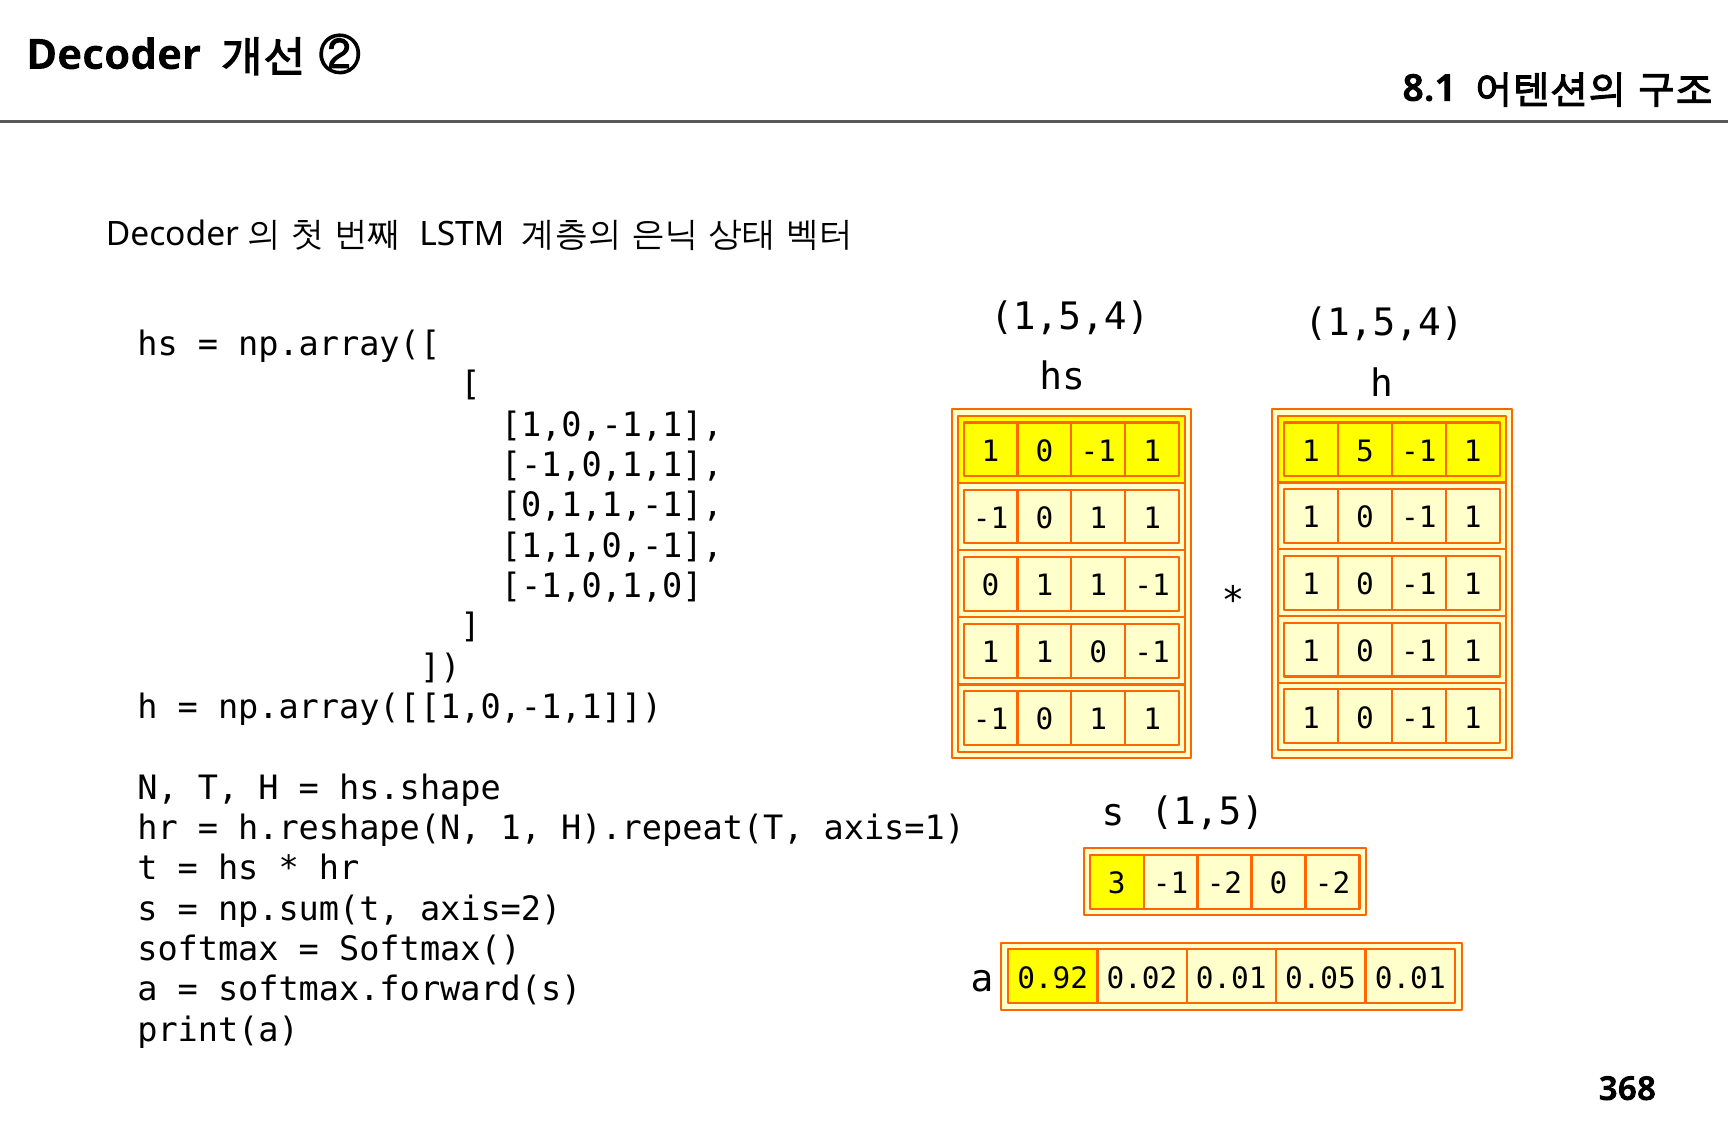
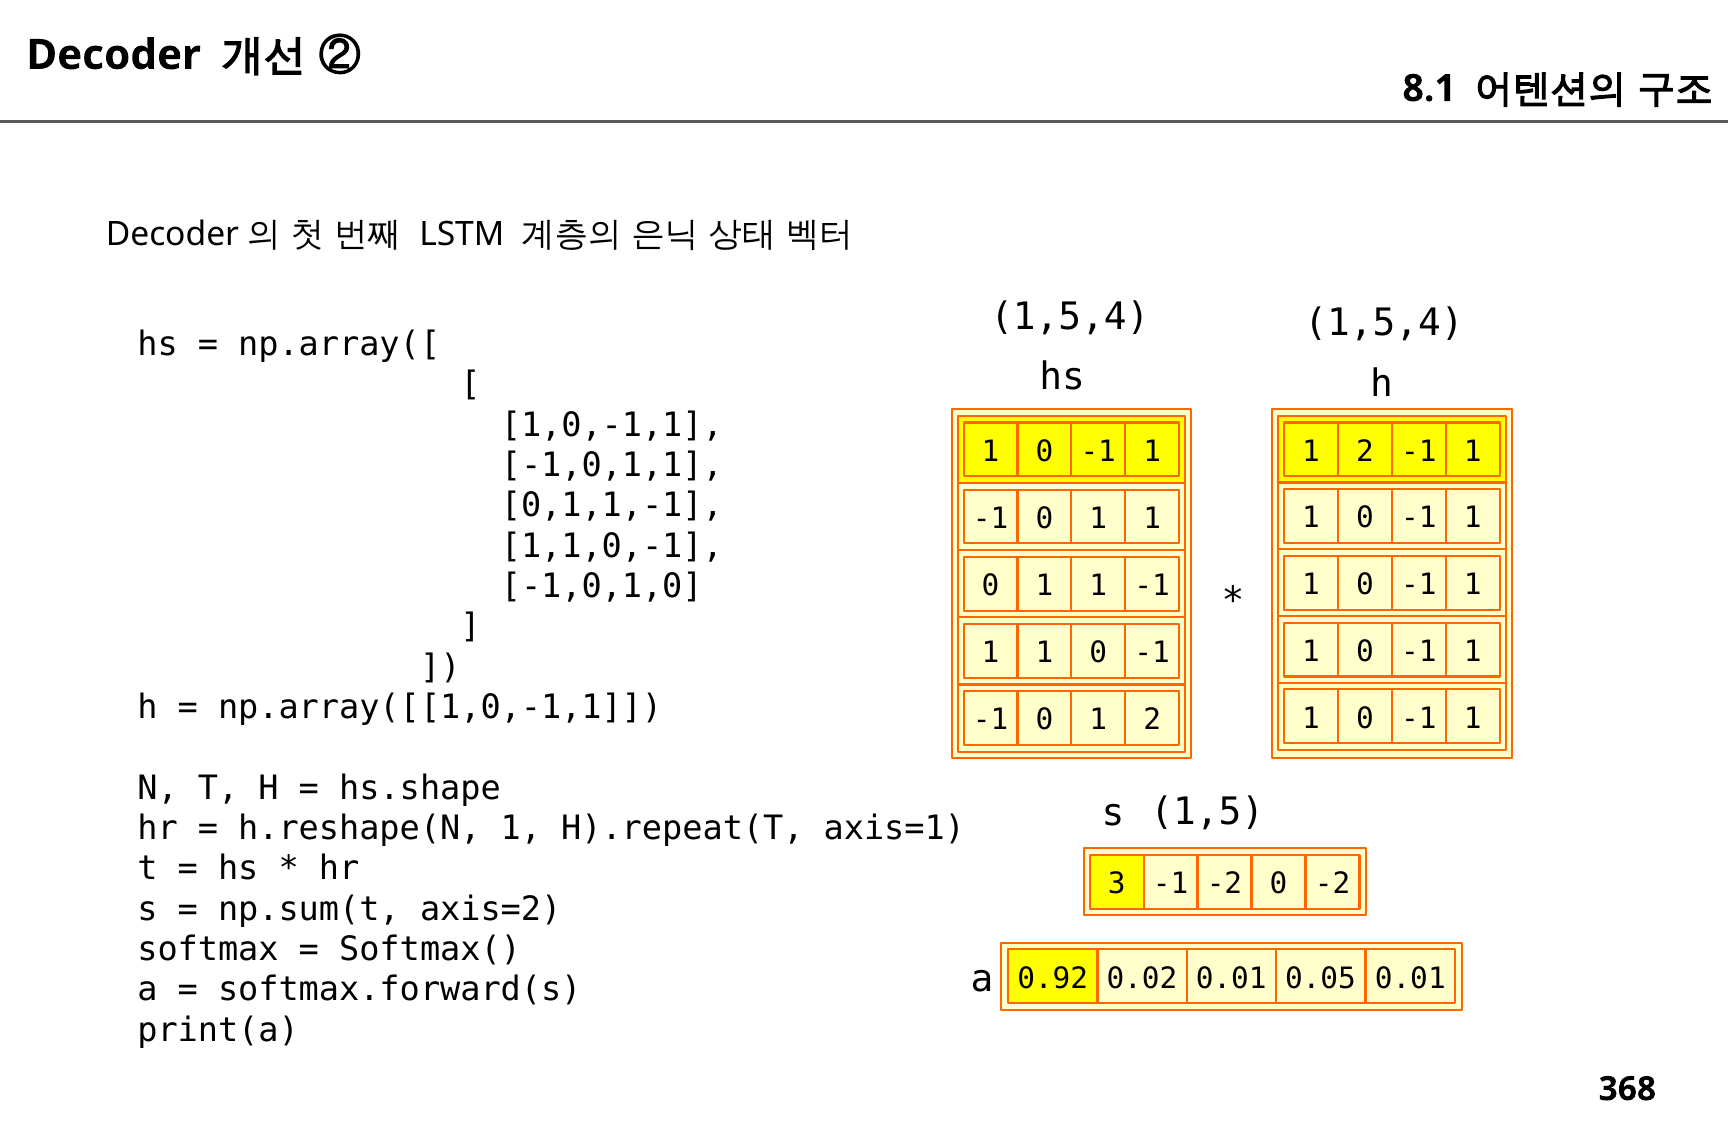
5: 5 -> 2 (1365, 451)
1: 1 -> 2 (1152, 720)
